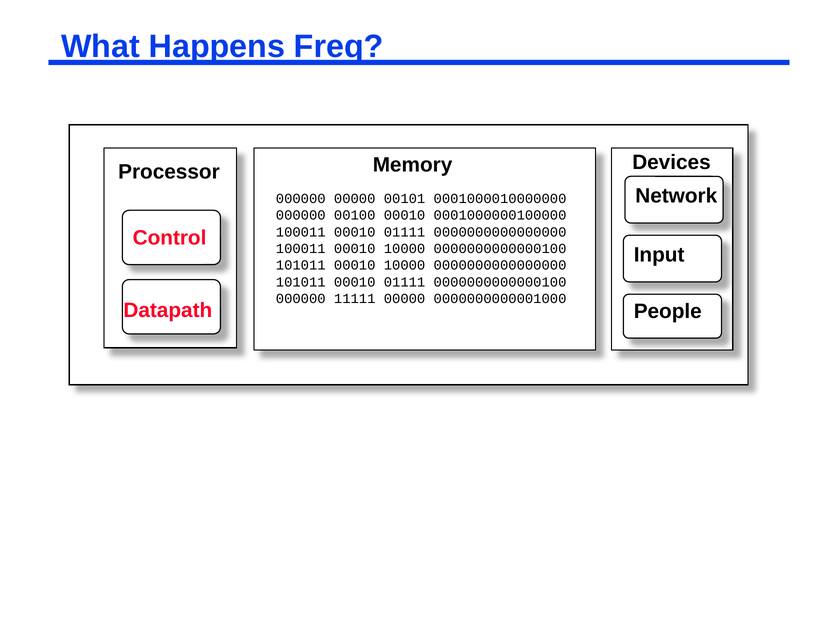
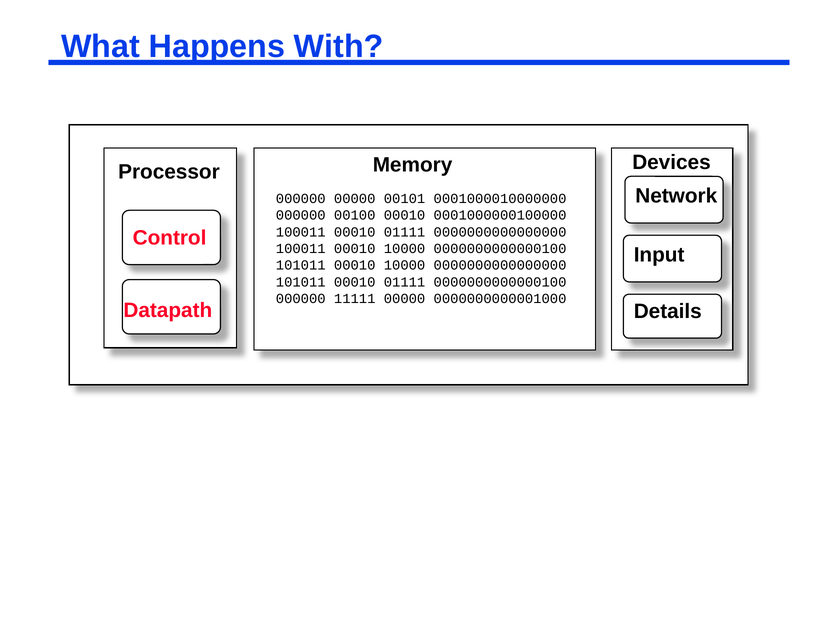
Freq: Freq -> With (339, 46)
People: People -> Details (668, 311)
